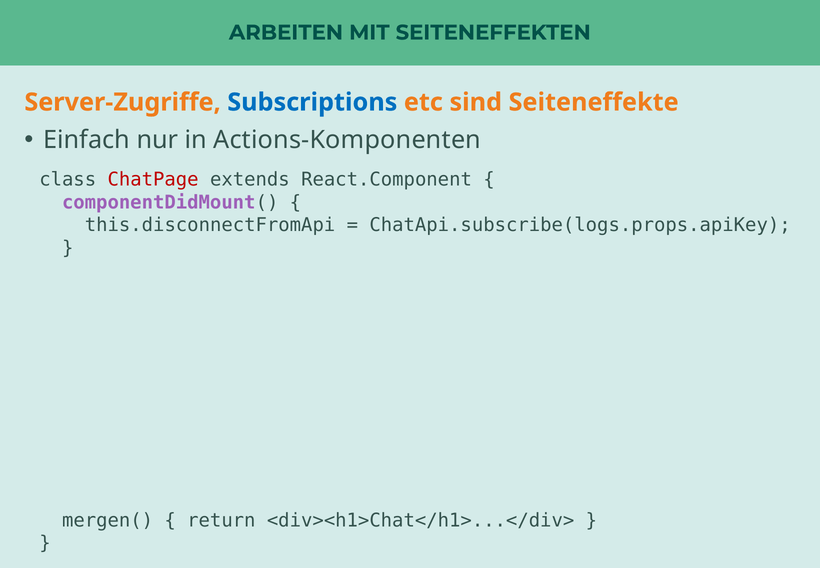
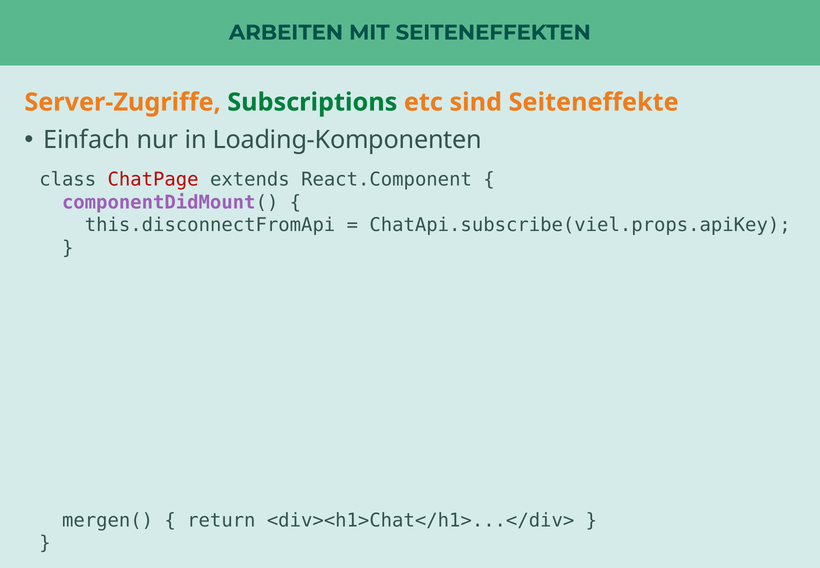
Subscriptions colour: blue -> green (312, 102)
Actions-Komponenten: Actions-Komponenten -> Loading-Komponenten (347, 140)
ChatApi.subscribe(logs.props.apiKey: ChatApi.subscribe(logs.props.apiKey -> ChatApi.subscribe(viel.props.apiKey (580, 225)
